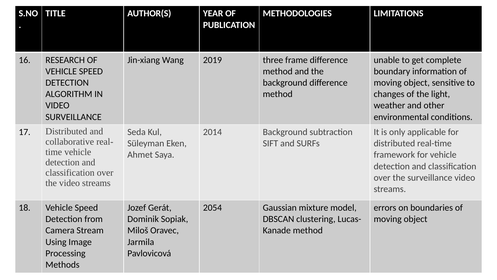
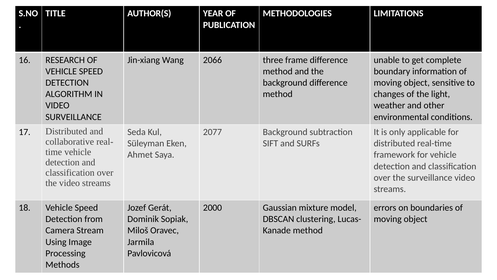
2019: 2019 -> 2066 (212, 60)
2014: 2014 -> 2077 (212, 132)
2054: 2054 -> 2000 (212, 207)
